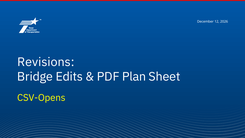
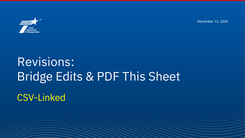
Plan: Plan -> This (134, 77)
CSV-Opens: CSV-Opens -> CSV-Linked (41, 98)
